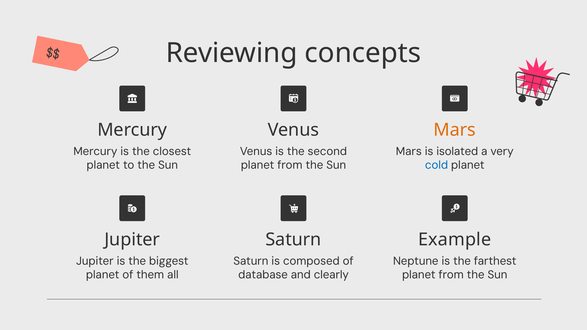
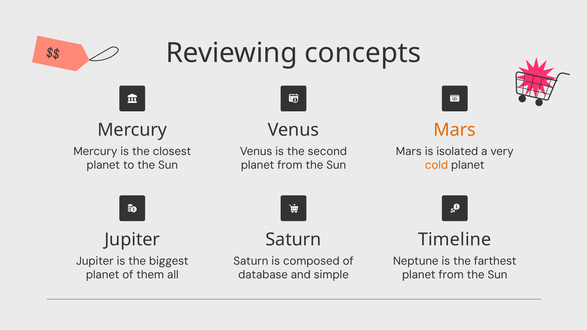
cold colour: blue -> orange (437, 165)
Example: Example -> Timeline (455, 240)
clearly: clearly -> simple (331, 275)
